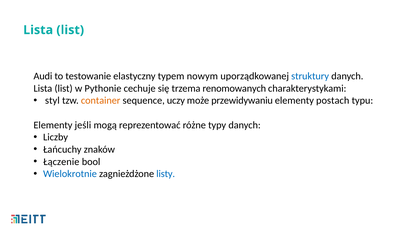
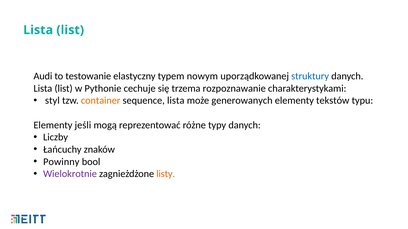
renomowanych: renomowanych -> rozpoznawanie (234, 89)
sequence uczy: uczy -> lista (176, 101)
przewidywaniu: przewidywaniu -> generowanych (242, 101)
postach: postach -> tekstów (333, 101)
Łączenie: Łączenie -> Powinny (61, 162)
Wielokrotnie colour: blue -> purple (70, 174)
listy colour: blue -> orange (166, 174)
